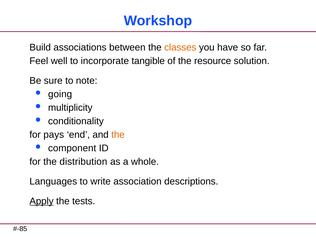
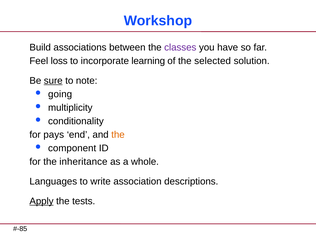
classes colour: orange -> purple (180, 47)
well: well -> loss (59, 61)
tangible: tangible -> learning (148, 61)
resource: resource -> selected (213, 61)
sure underline: none -> present (53, 81)
distribution: distribution -> inheritance (83, 162)
